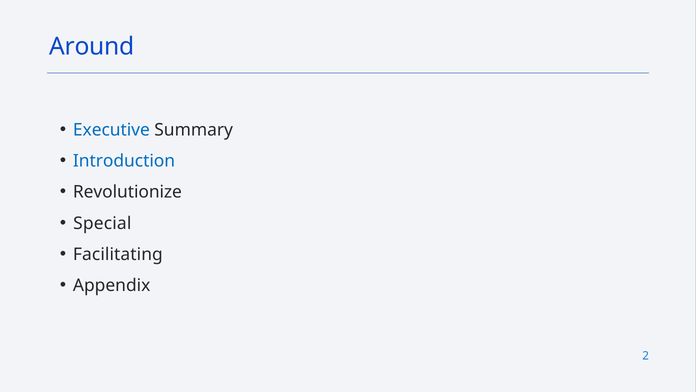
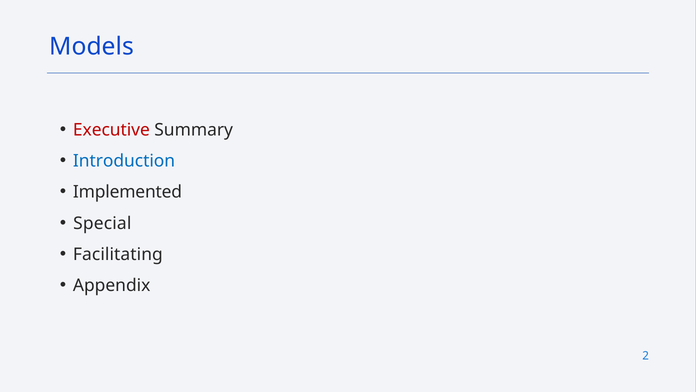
Around: Around -> Models (92, 46)
Executive colour: blue -> red (111, 130)
Revolutionize: Revolutionize -> Implemented (128, 192)
